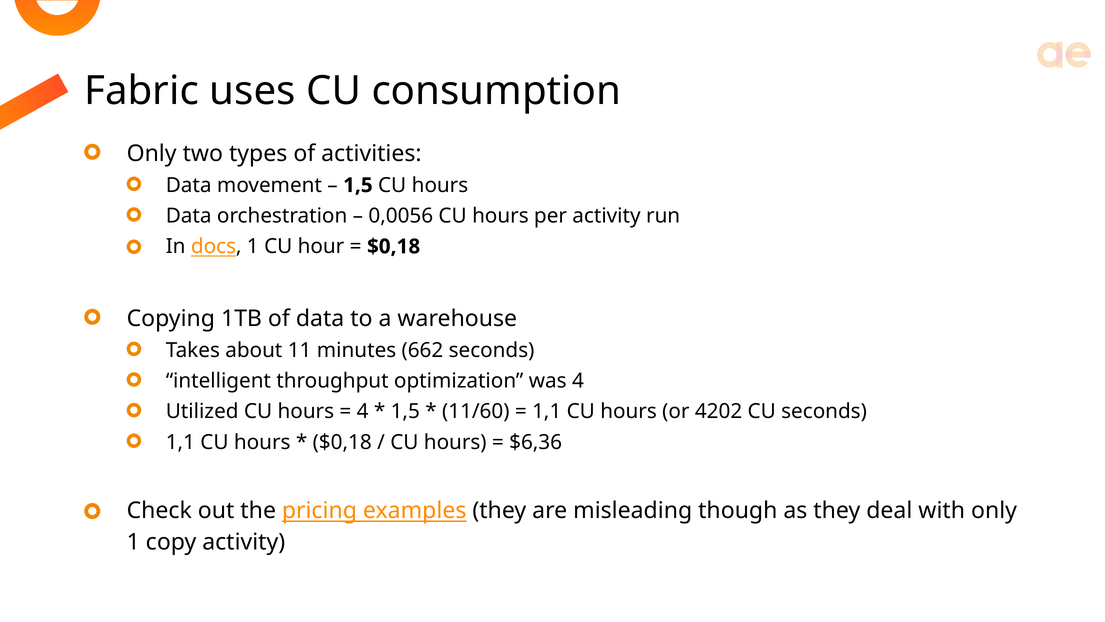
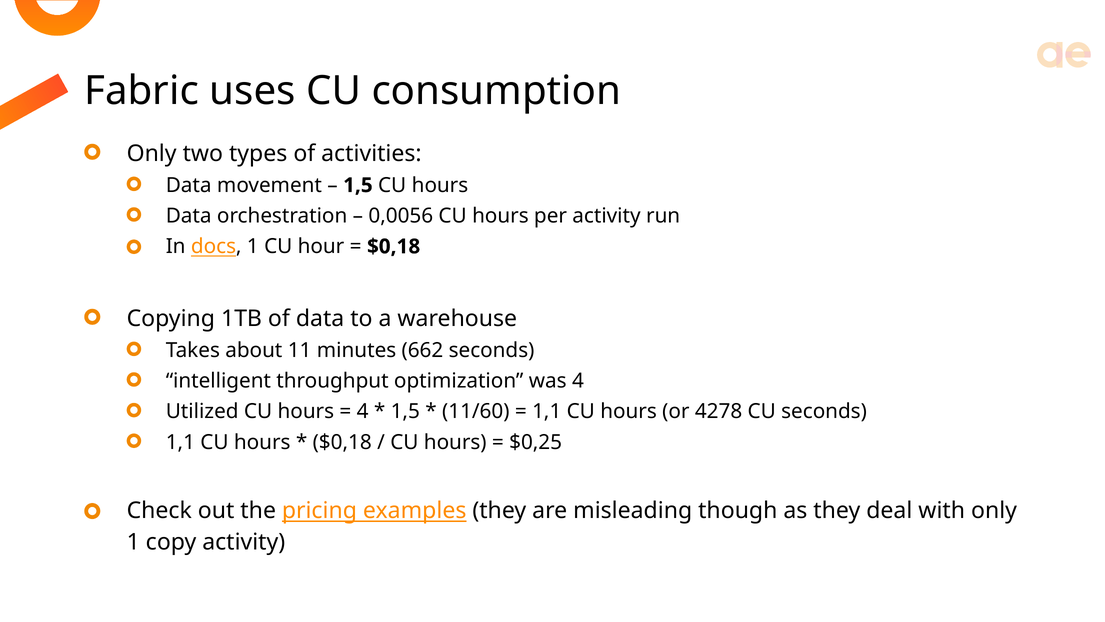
4202: 4202 -> 4278 (719, 411)
$6,36: $6,36 -> $0,25 (536, 442)
